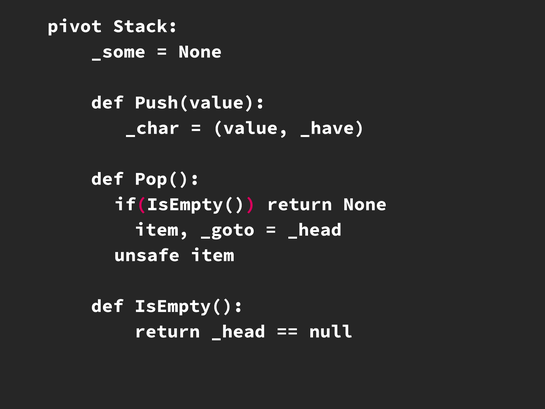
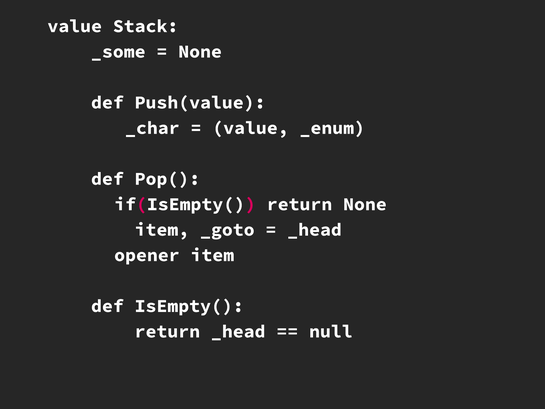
pivot: pivot -> value (75, 26)
_have: _have -> _enum (332, 128)
unsafe: unsafe -> opener (147, 255)
